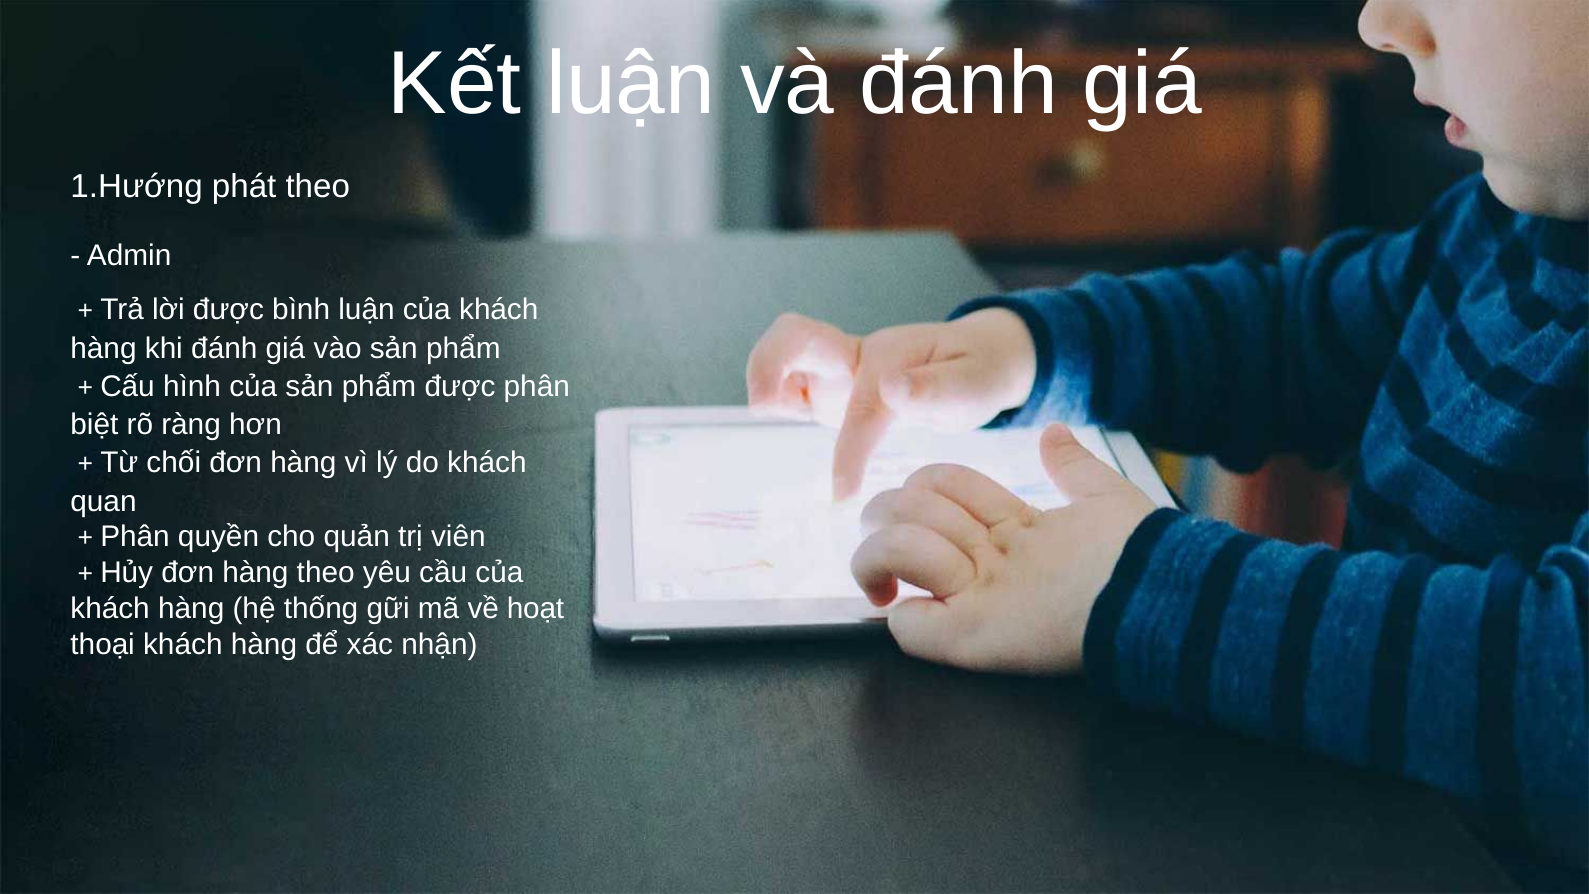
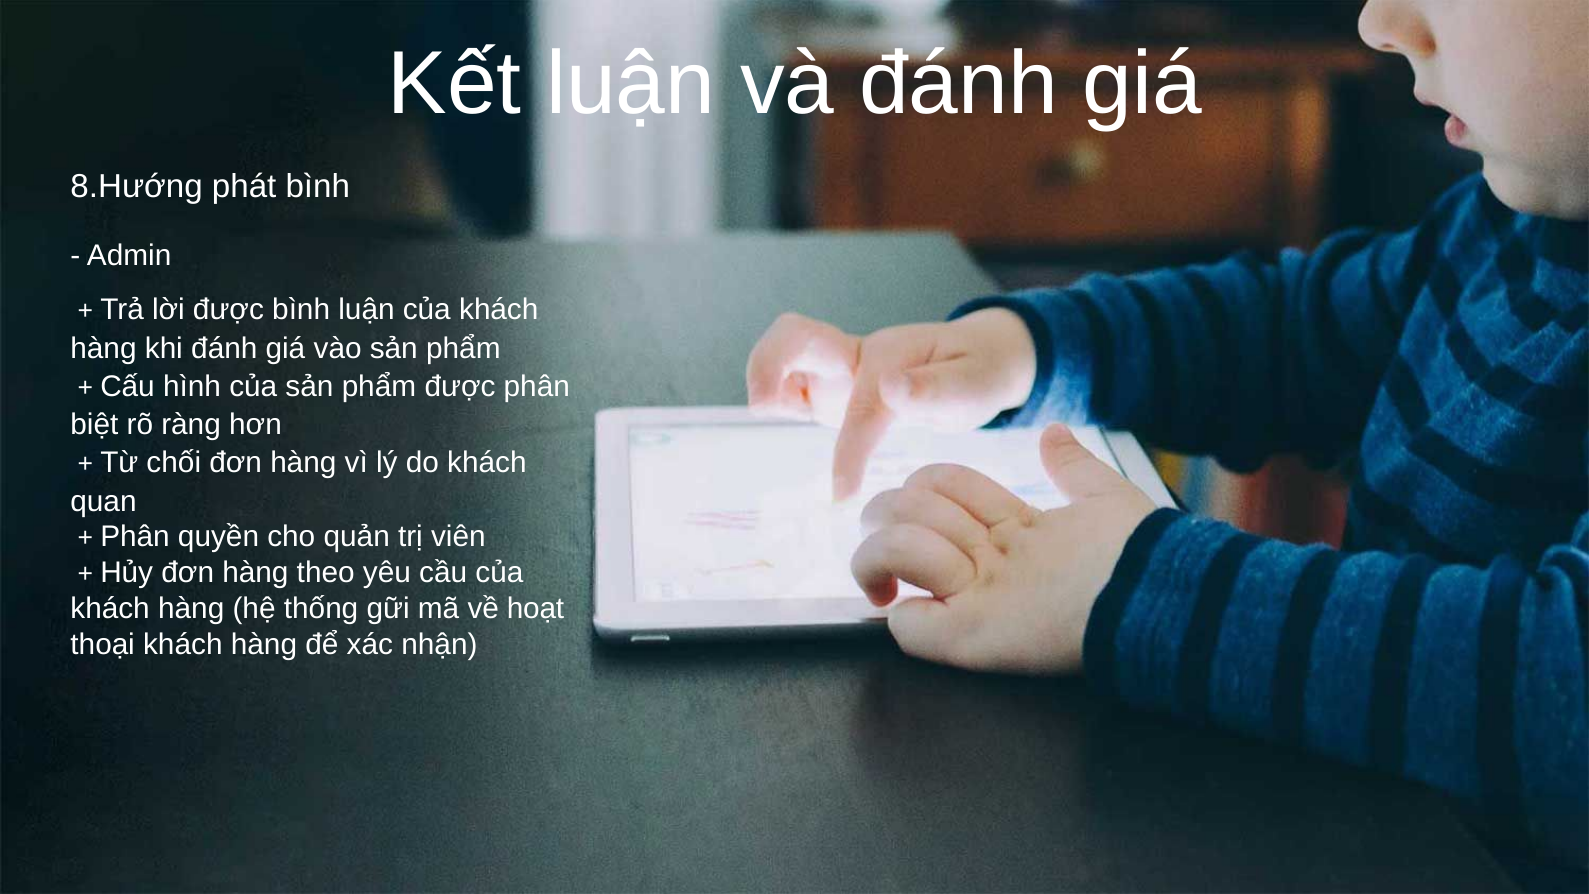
1.Hướng: 1.Hướng -> 8.Hướng (137, 187)
phát theo: theo -> bình (318, 187)
